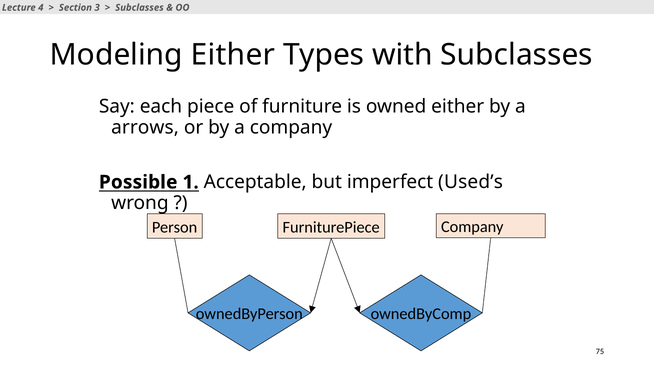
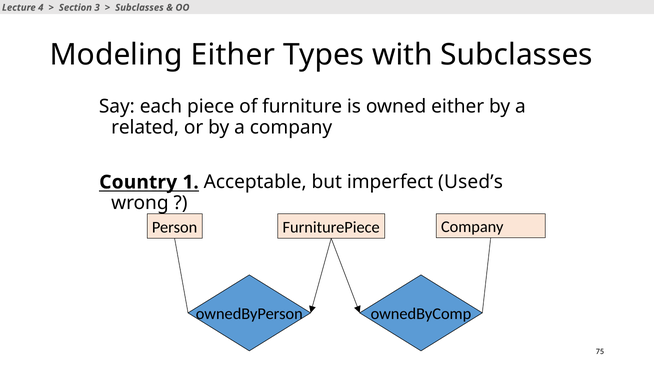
arrows: arrows -> related (145, 127)
Possible: Possible -> Country (138, 182)
